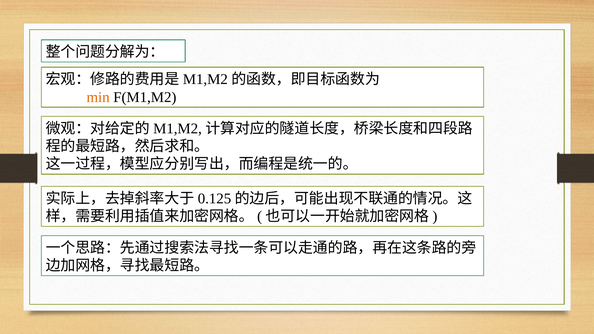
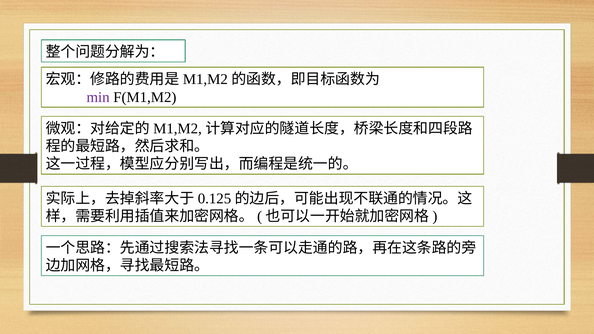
min colour: orange -> purple (98, 97)
